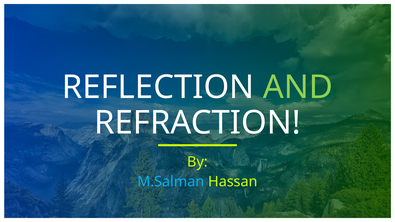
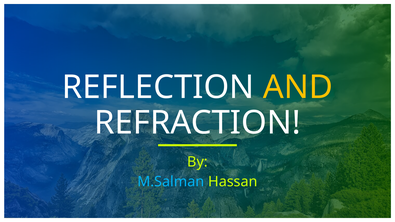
AND colour: light green -> yellow (298, 87)
